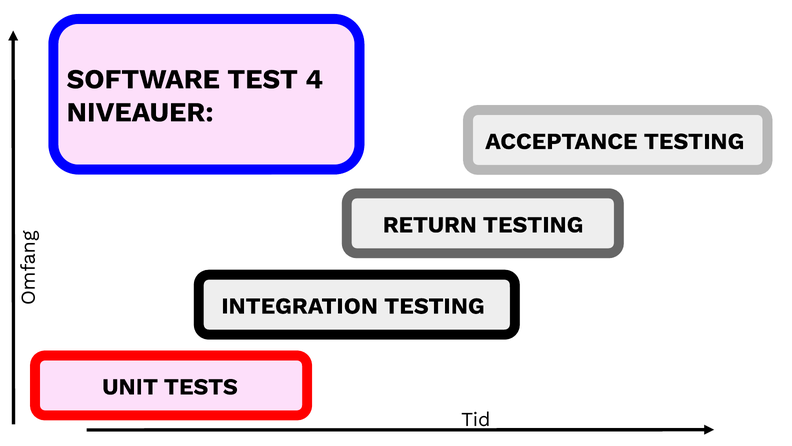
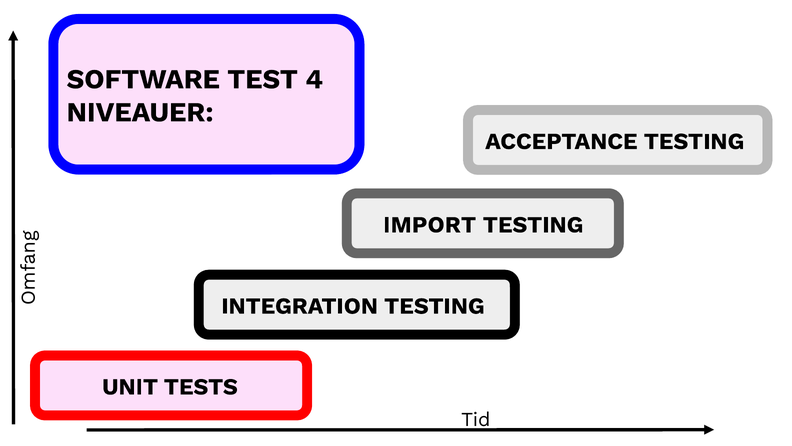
RETURN: RETURN -> IMPORT (430, 225)
